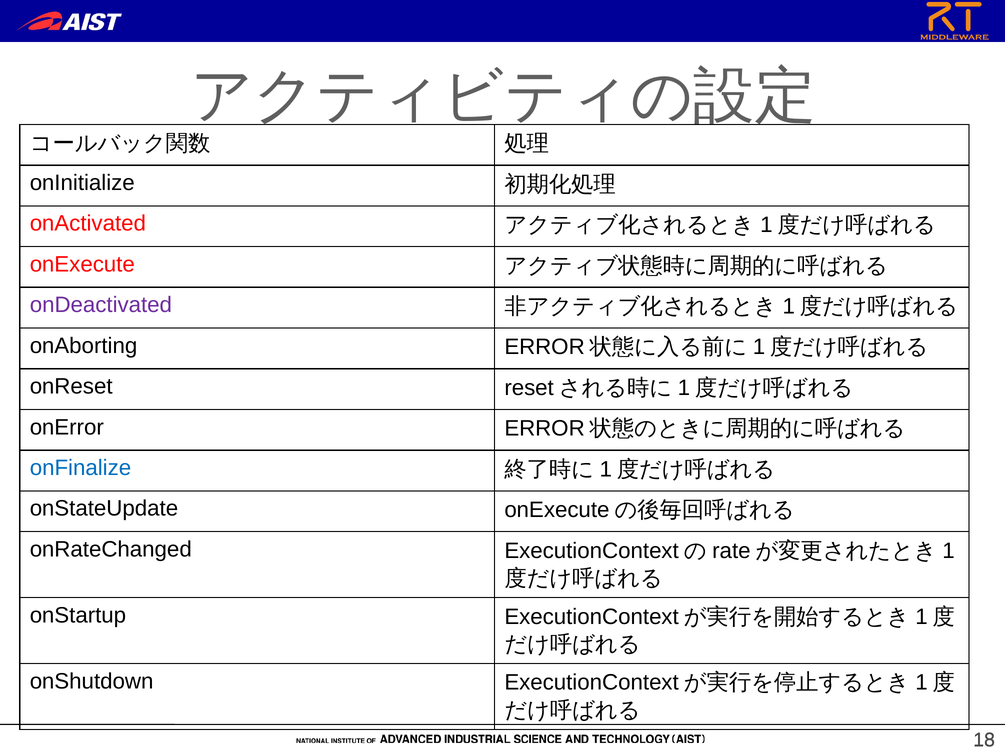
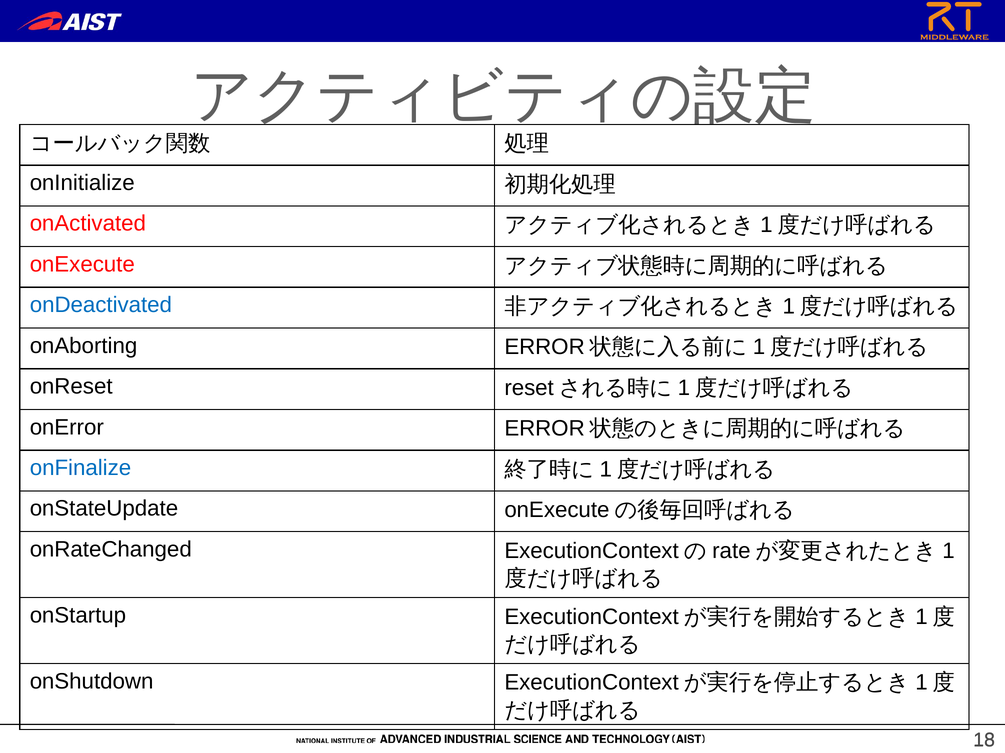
onDeactivated colour: purple -> blue (101, 305)
